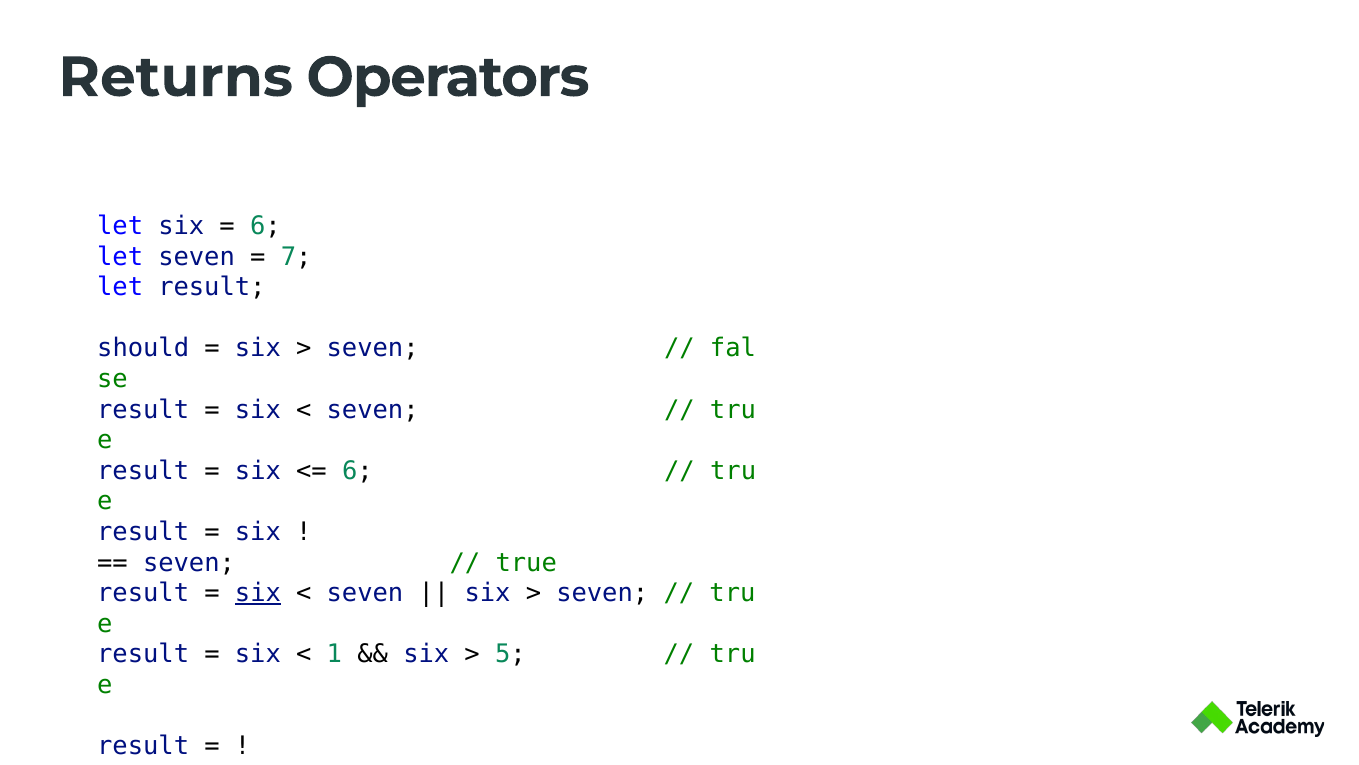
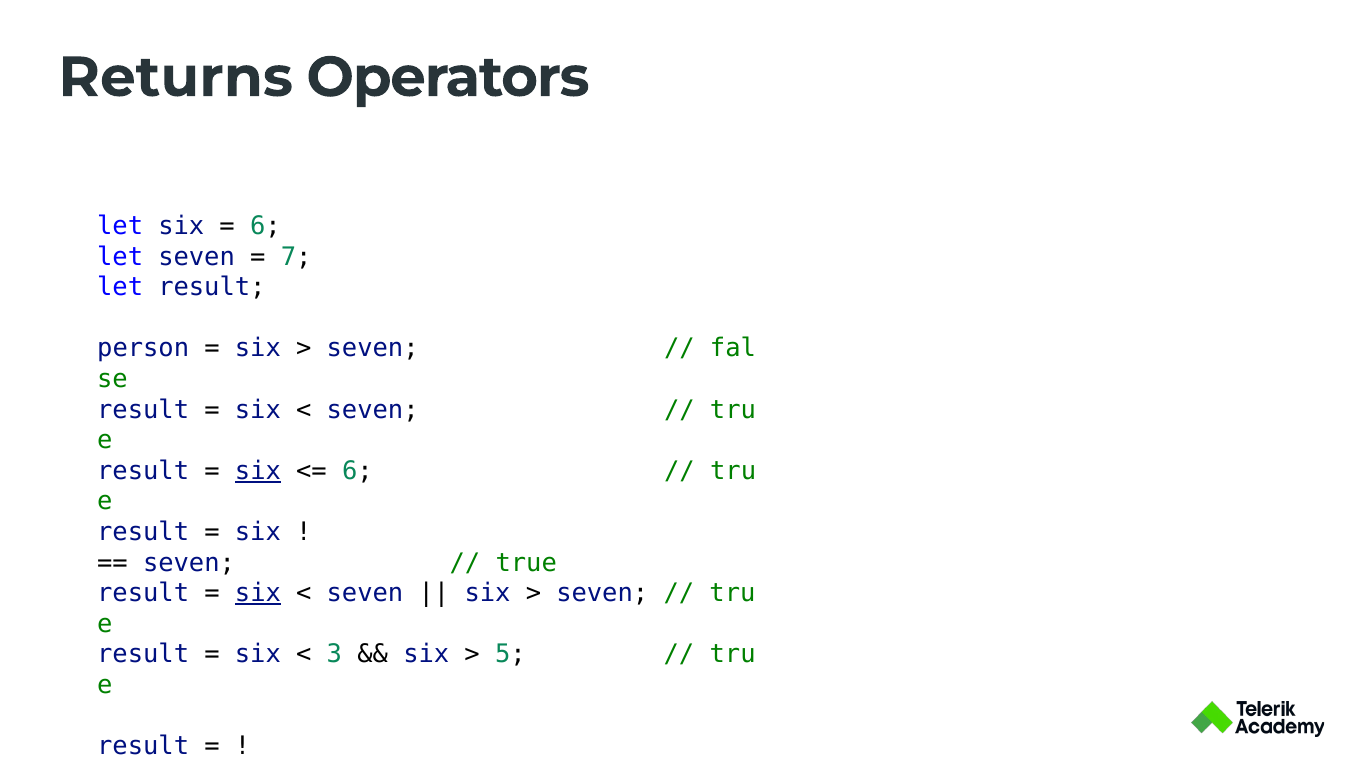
should: should -> person (143, 348)
six underline: none -> present (258, 471)
1: 1 -> 3 (334, 654)
